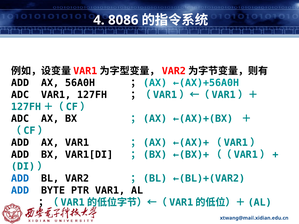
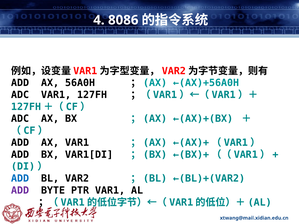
ADD colour: blue -> purple (20, 191)
